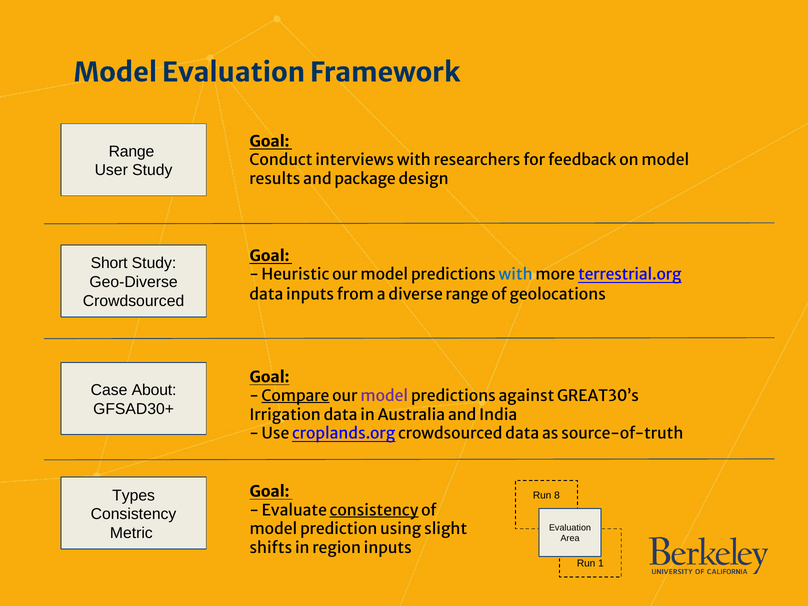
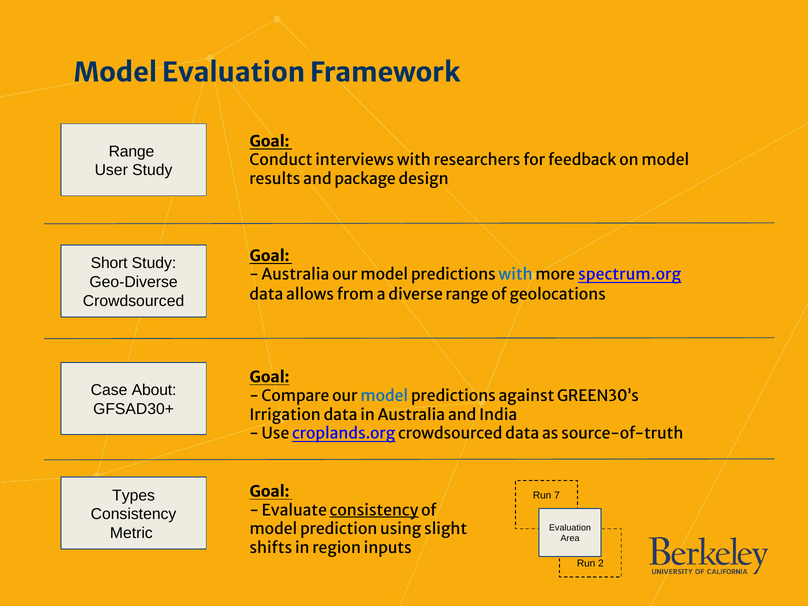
Heuristic: Heuristic -> Australia (295, 275)
terrestrial.org: terrestrial.org -> spectrum.org (630, 275)
data inputs: inputs -> allows (310, 295)
Compare underline: present -> none (295, 396)
model colour: purple -> blue (384, 396)
GREAT30’s: GREAT30’s -> GREEN30’s (598, 396)
8: 8 -> 7 (557, 495)
1: 1 -> 2 (601, 564)
